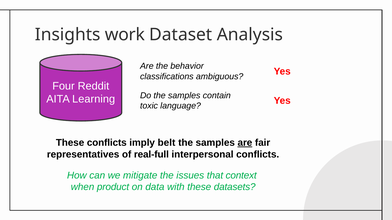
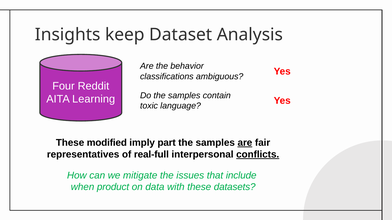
work: work -> keep (125, 35)
These conflicts: conflicts -> modified (107, 143)
belt: belt -> part (167, 143)
conflicts underline: none -> present (258, 155)
context: context -> include (241, 176)
